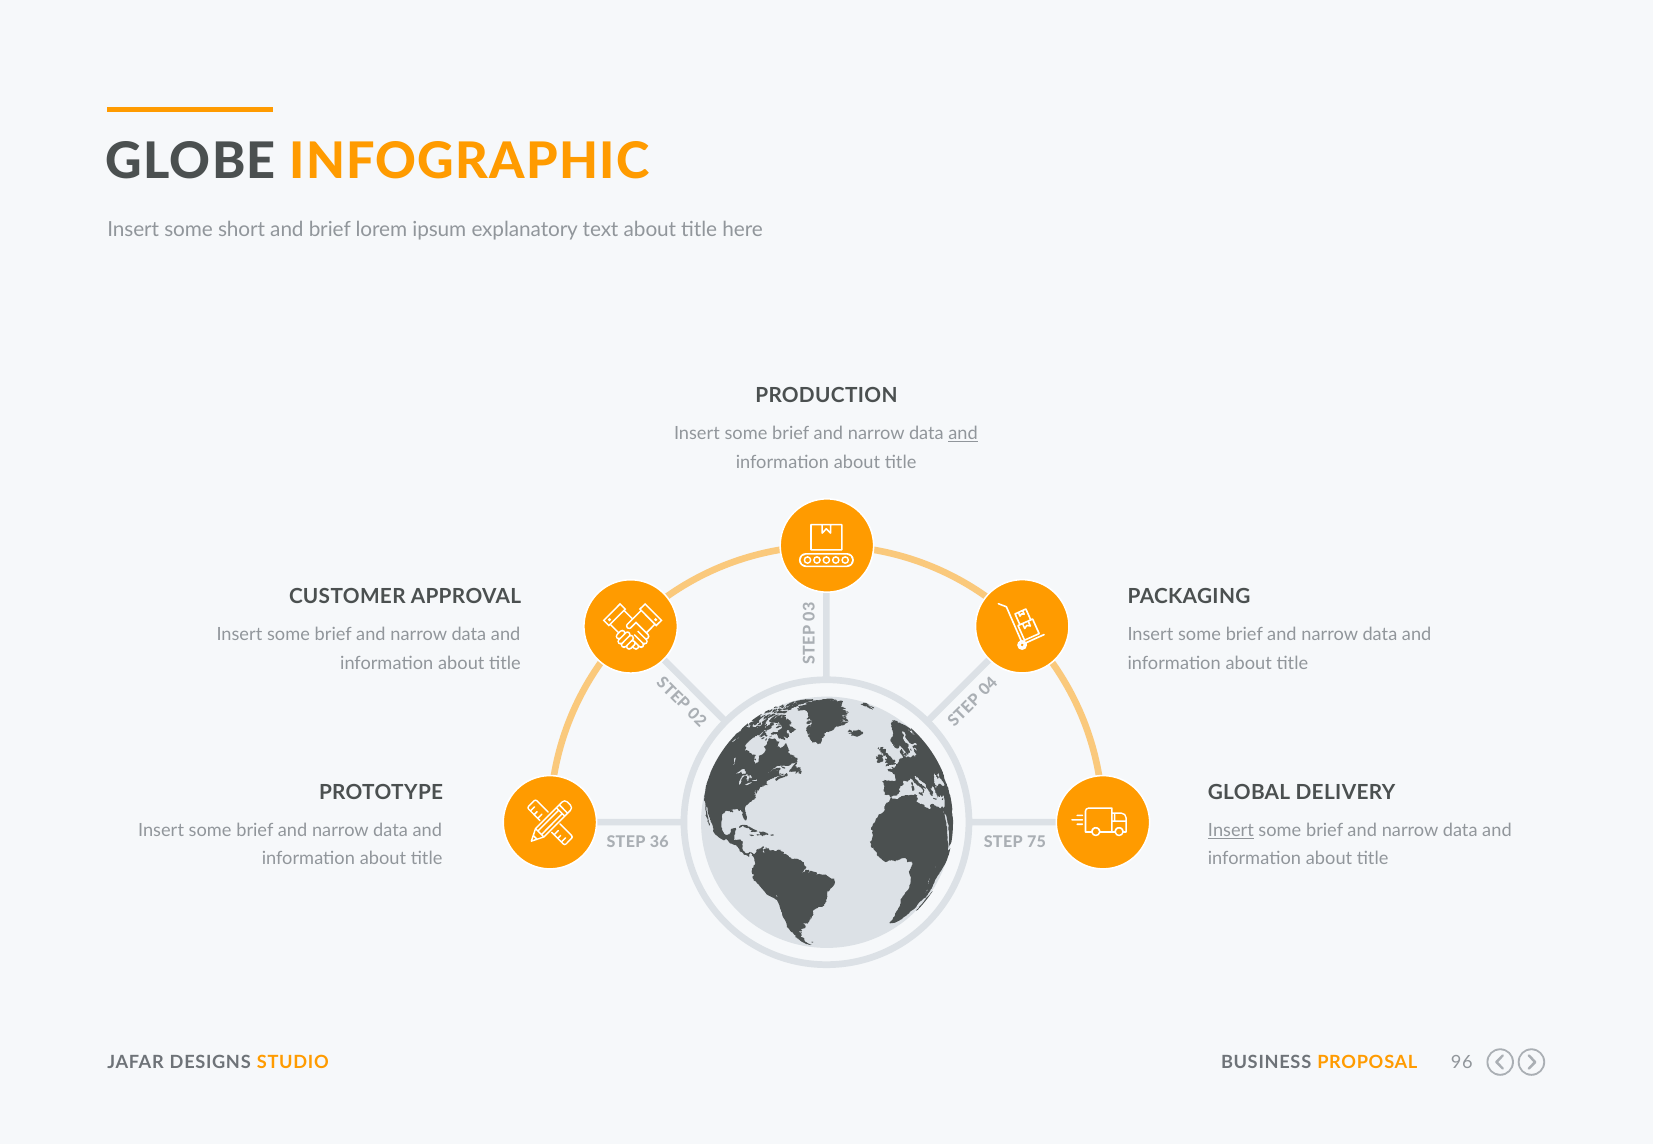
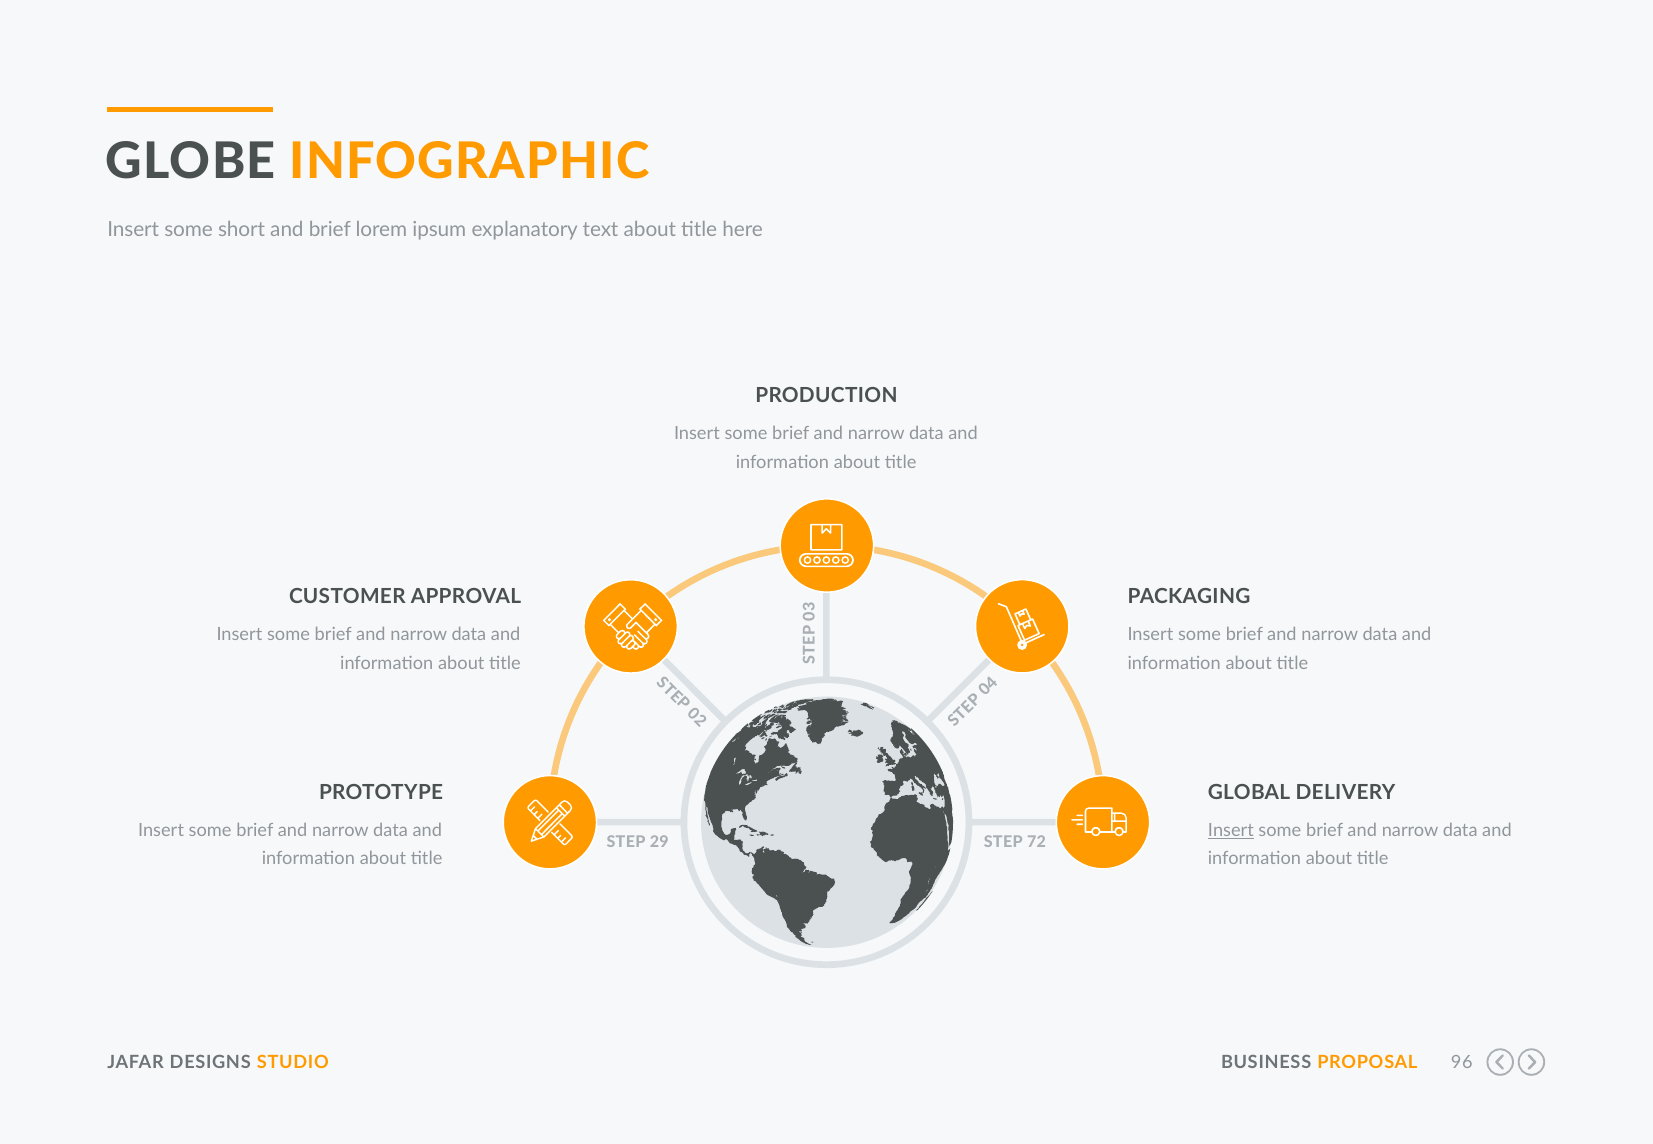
and underline: present -> none (963, 434)
36: 36 -> 29 (659, 843)
75: 75 -> 72 (1037, 843)
